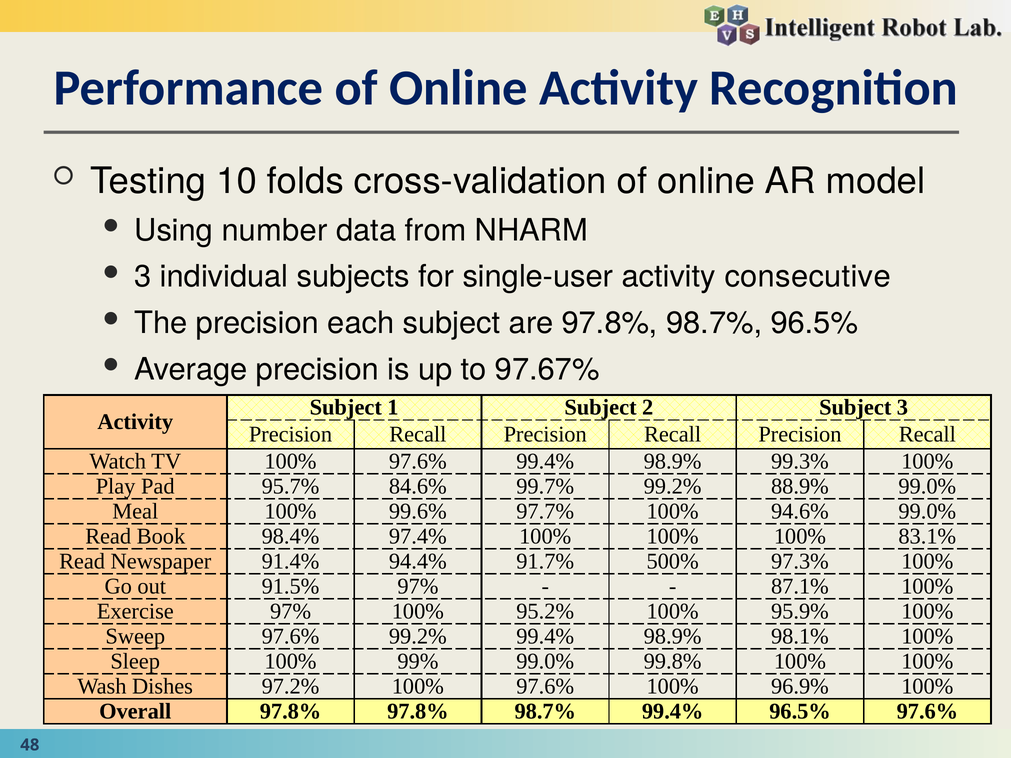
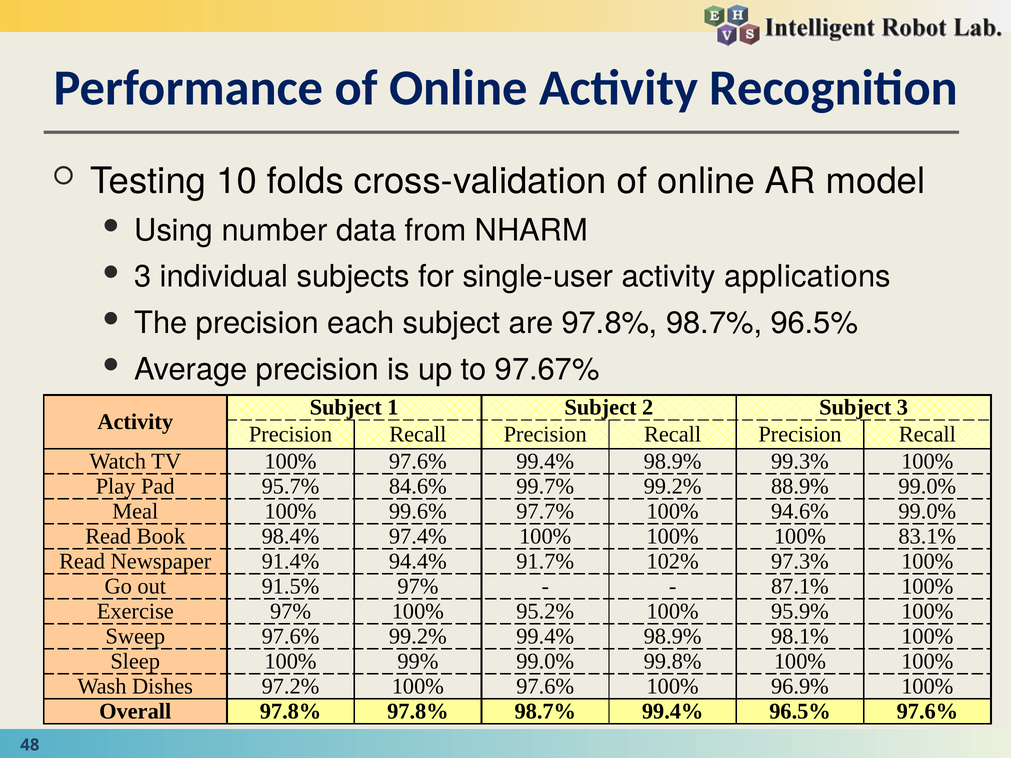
consecutive: consecutive -> applications (808, 277)
500%: 500% -> 102% (673, 562)
